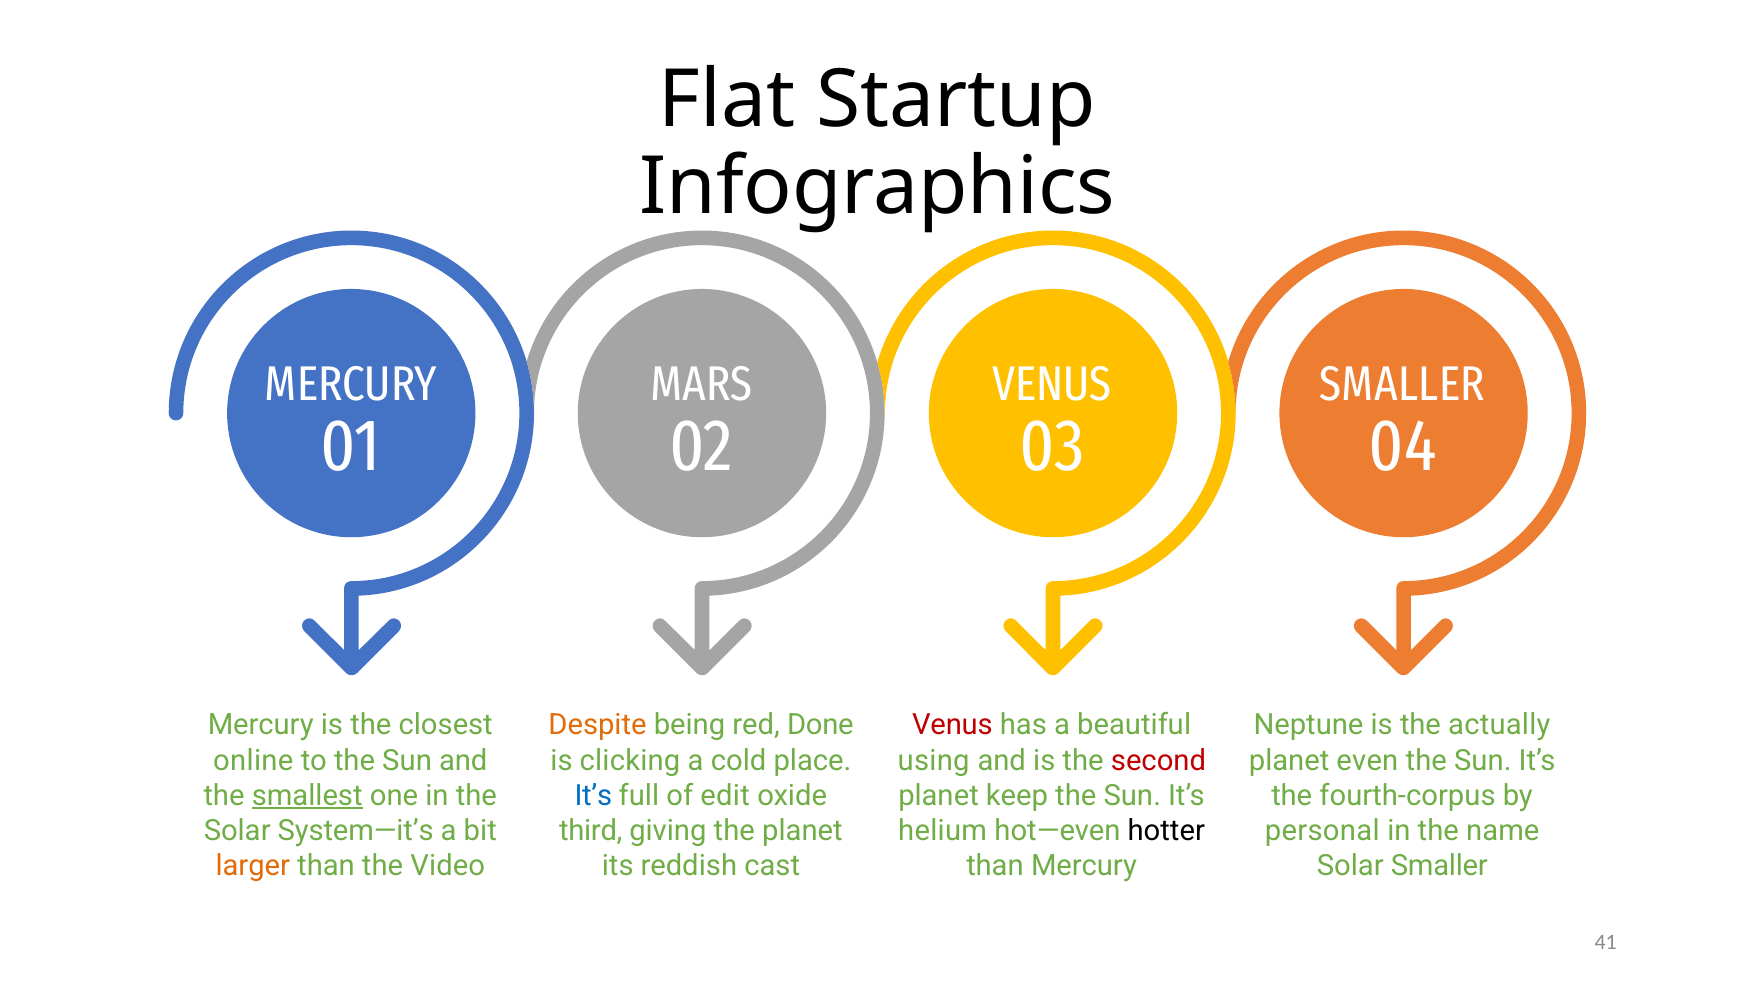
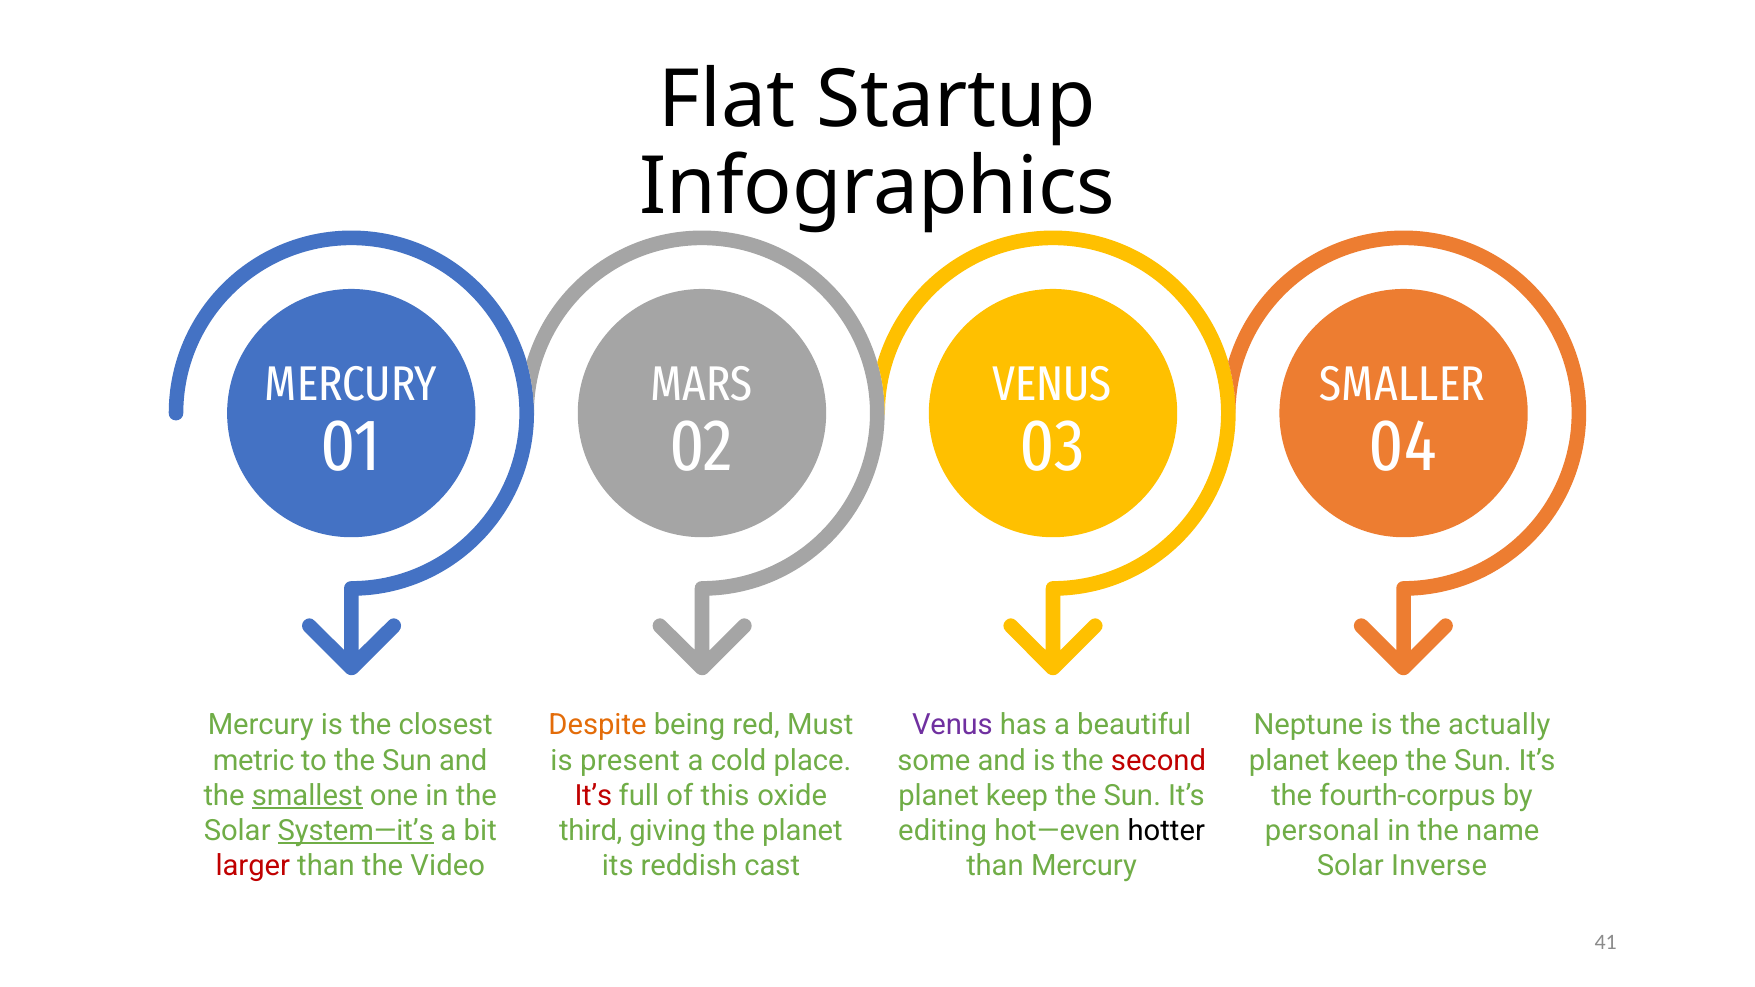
Done: Done -> Must (820, 725)
Venus colour: red -> purple (952, 725)
online: online -> metric (254, 761)
clicking: clicking -> present (630, 761)
using: using -> some (934, 761)
even: even -> keep (1368, 761)
It’s colour: blue -> red (593, 796)
edit: edit -> this (725, 796)
System—it’s underline: none -> present (356, 831)
helium: helium -> editing (943, 831)
larger colour: orange -> red (253, 866)
Solar Smaller: Smaller -> Inverse (1439, 866)
